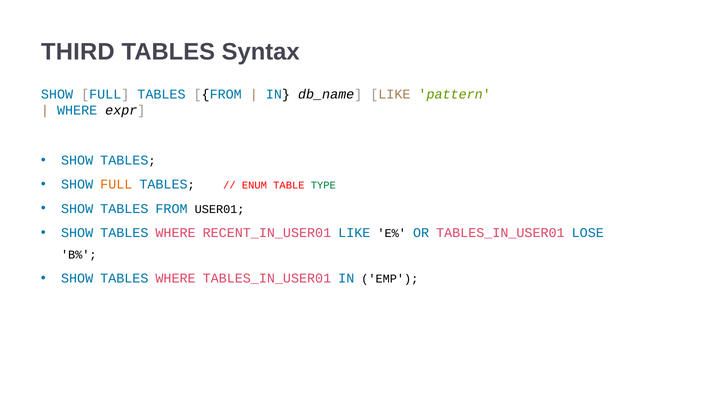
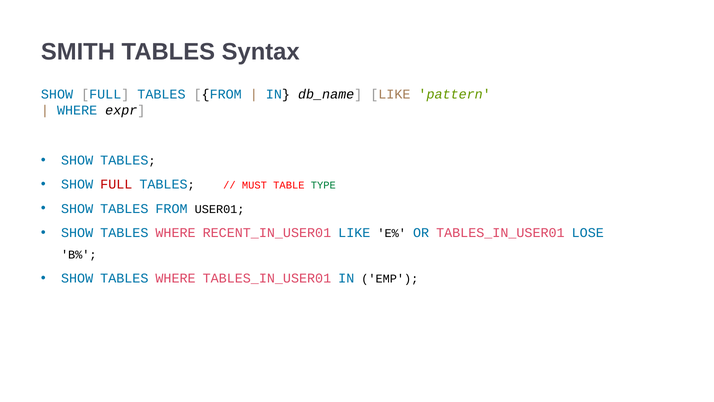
THIRD: THIRD -> SMITH (78, 52)
FULL colour: orange -> red (116, 184)
ENUM: ENUM -> MUST (254, 185)
